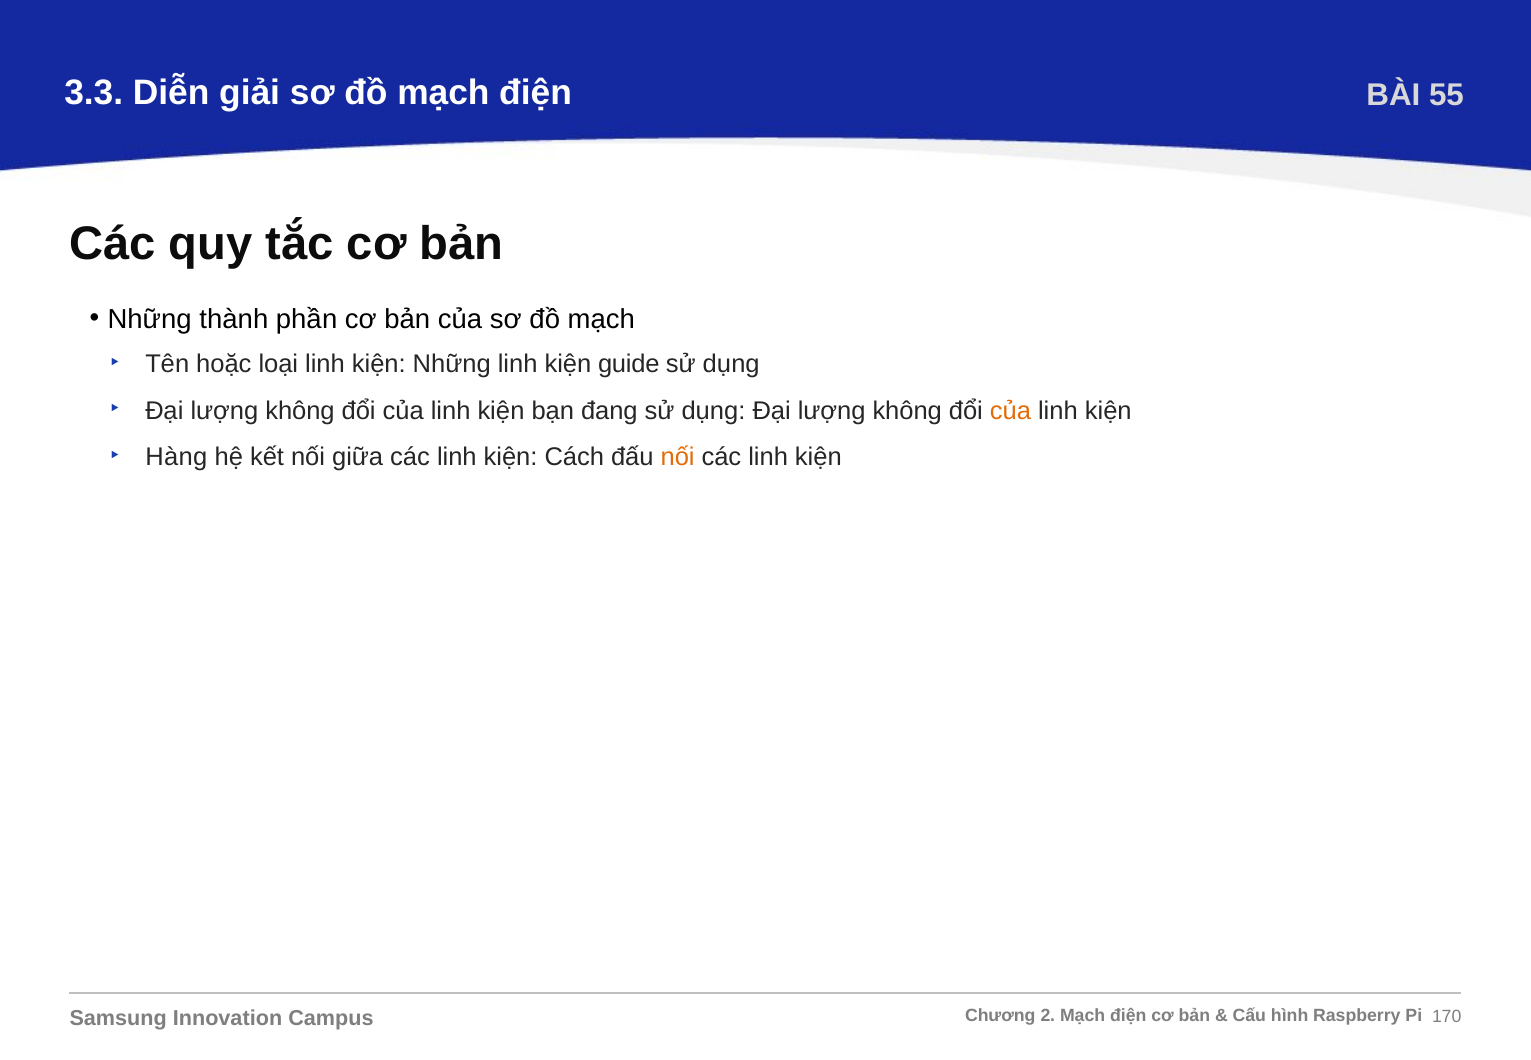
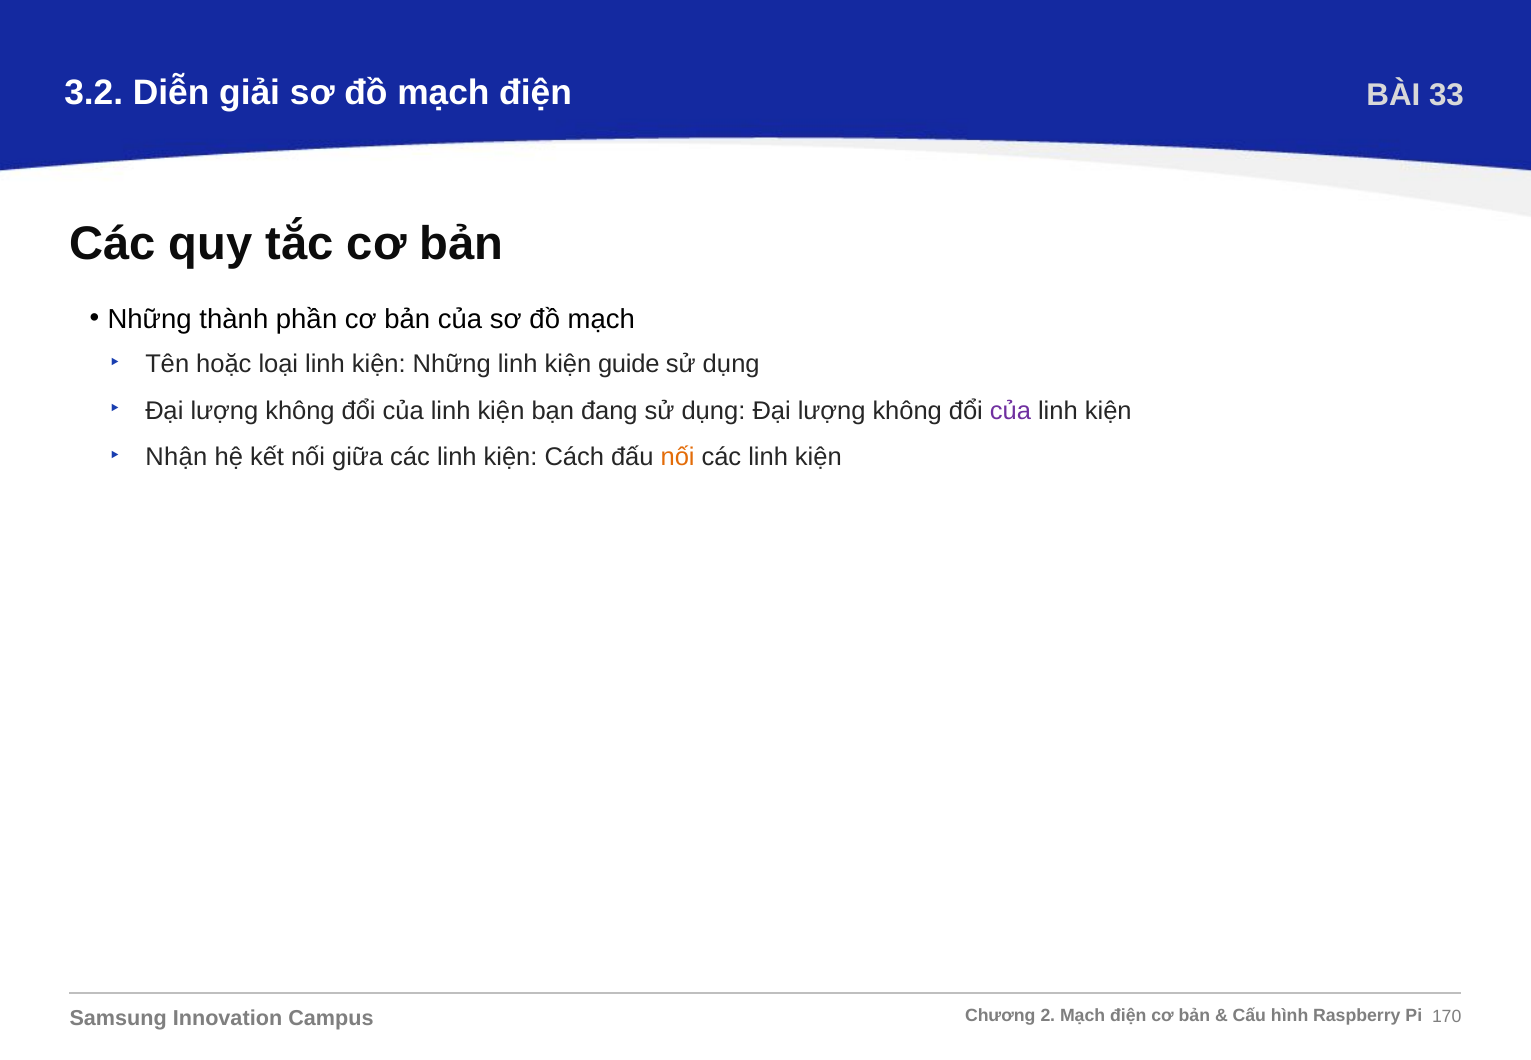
3.3: 3.3 -> 3.2 (94, 92)
55: 55 -> 33 (1446, 95)
của colour: orange -> purple (1011, 411)
Hàng: Hàng -> Nhận (176, 457)
